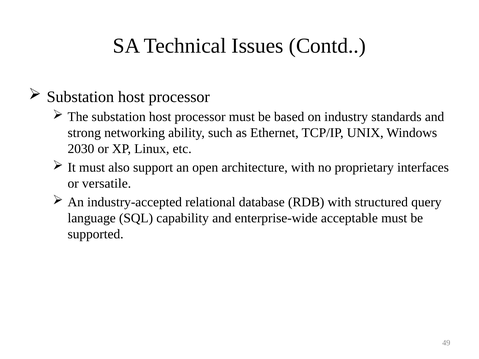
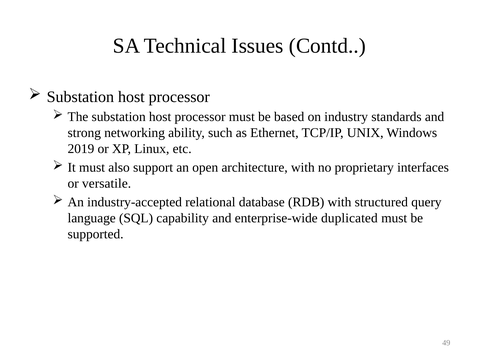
2030: 2030 -> 2019 (81, 149)
acceptable: acceptable -> duplicated (349, 218)
